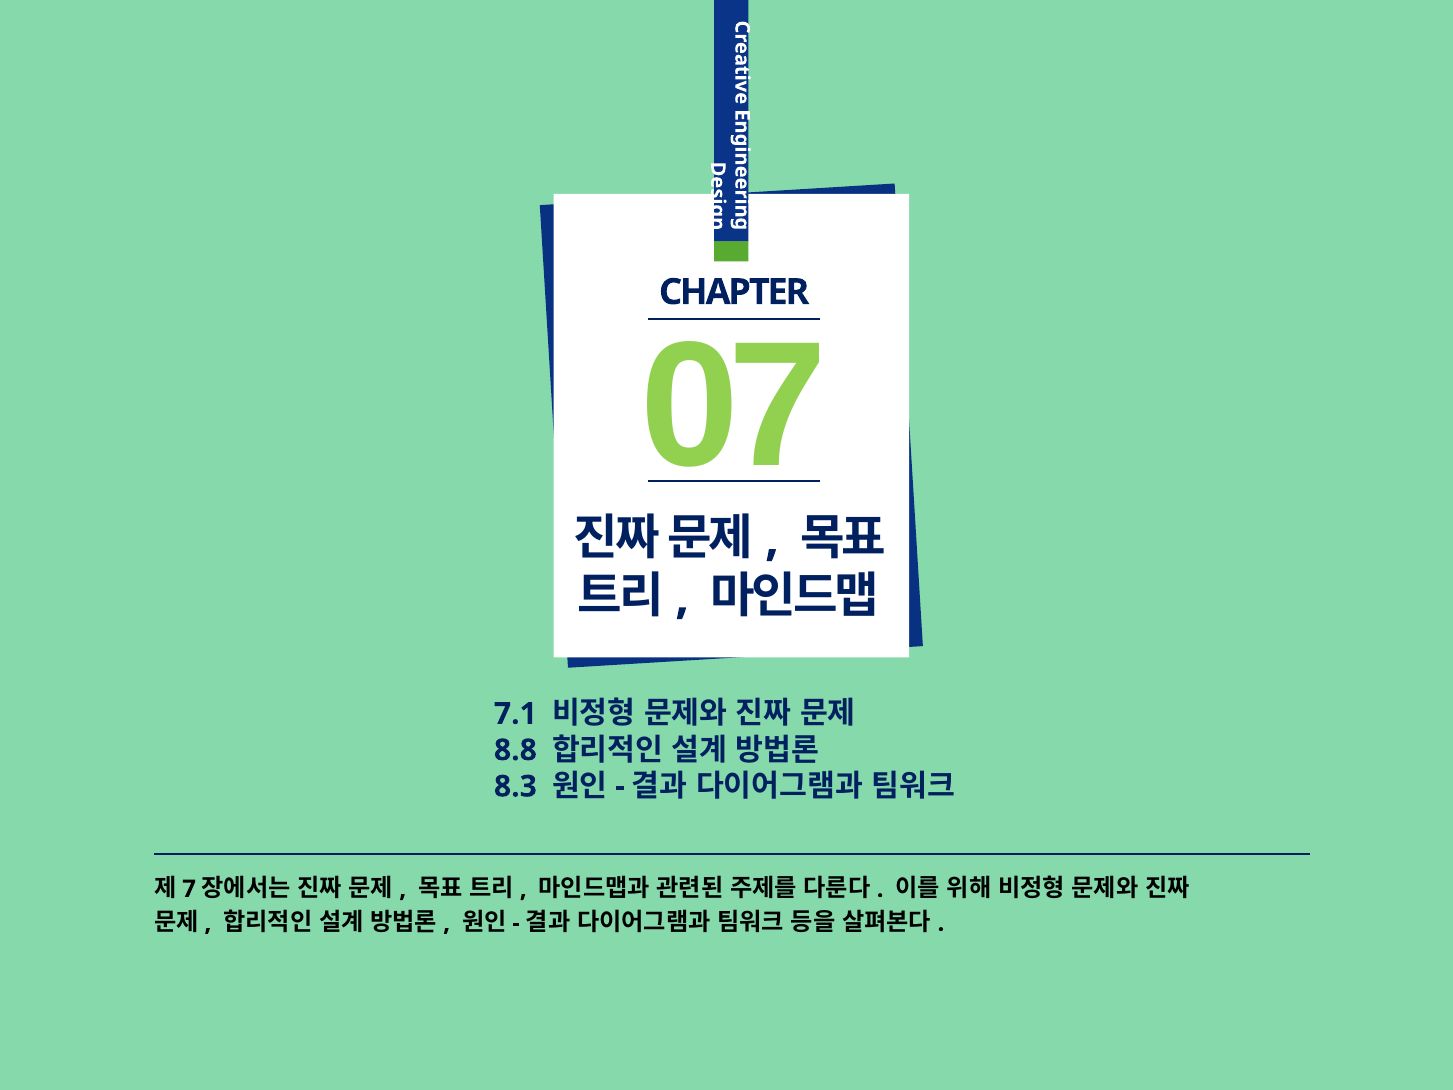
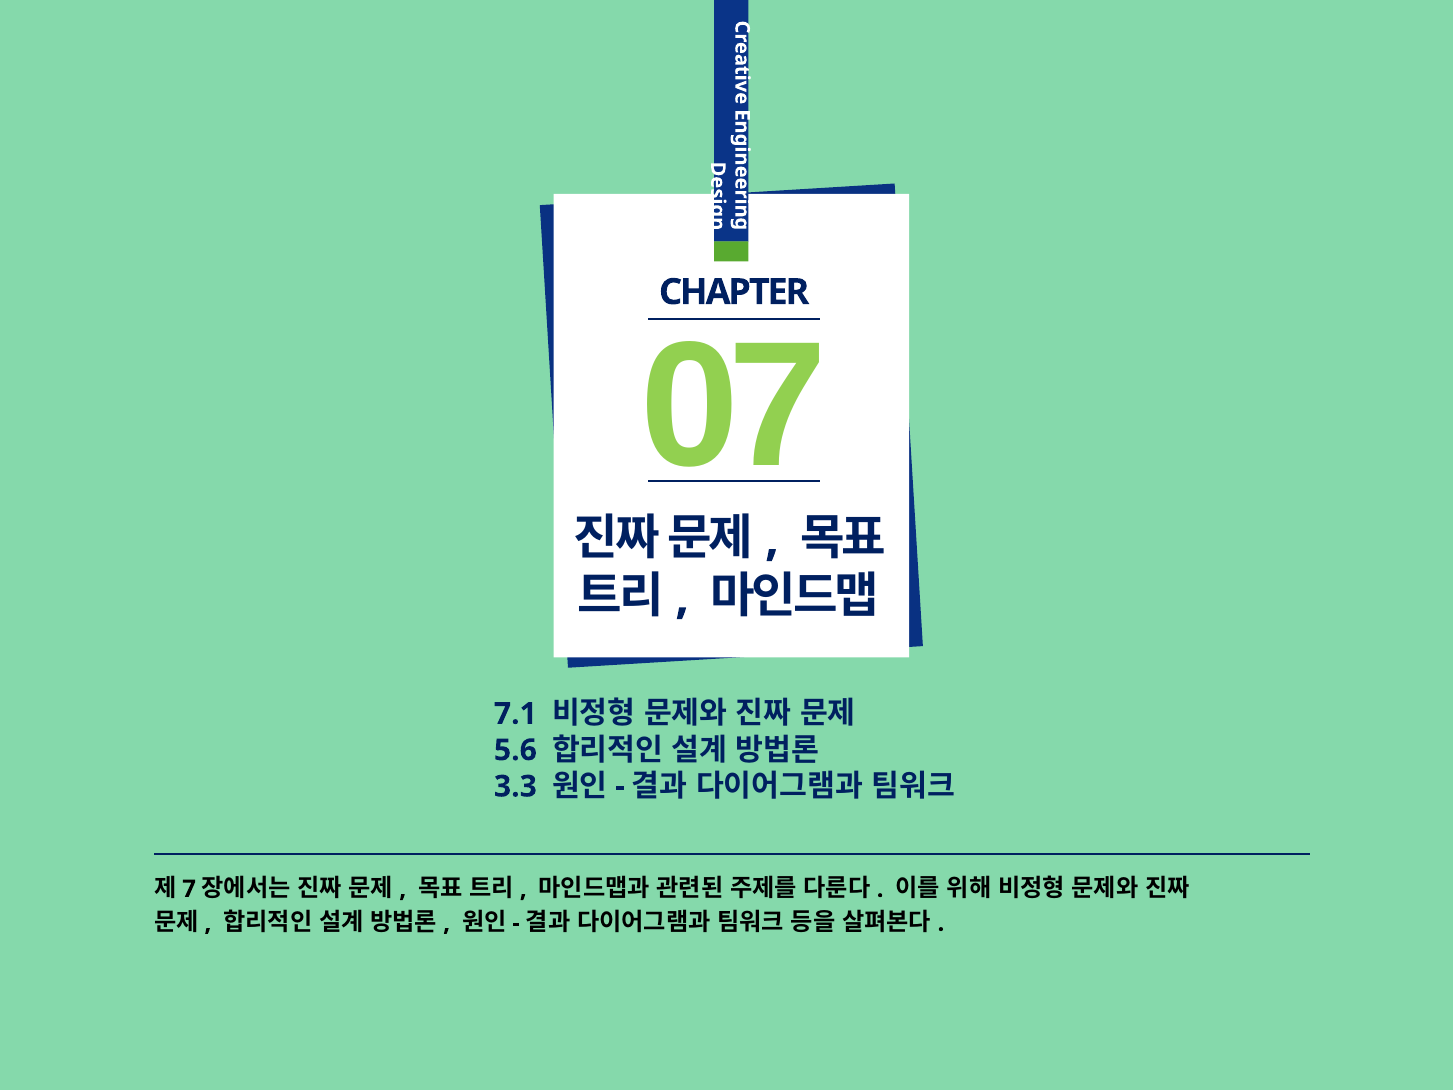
8.8: 8.8 -> 5.6 (515, 750)
8.3: 8.3 -> 3.3 (515, 786)
